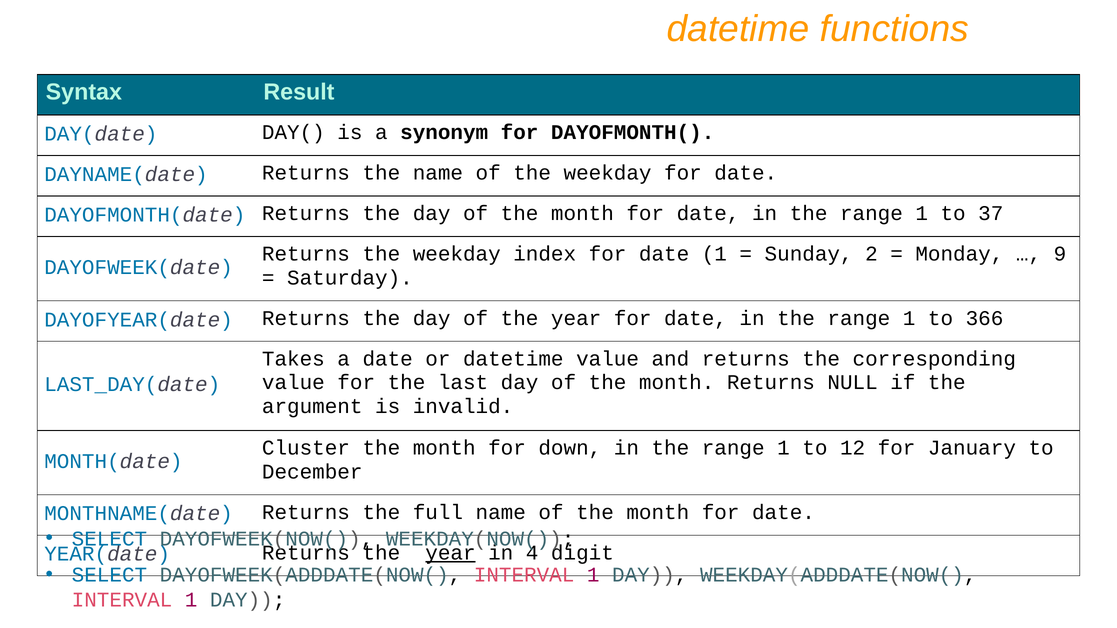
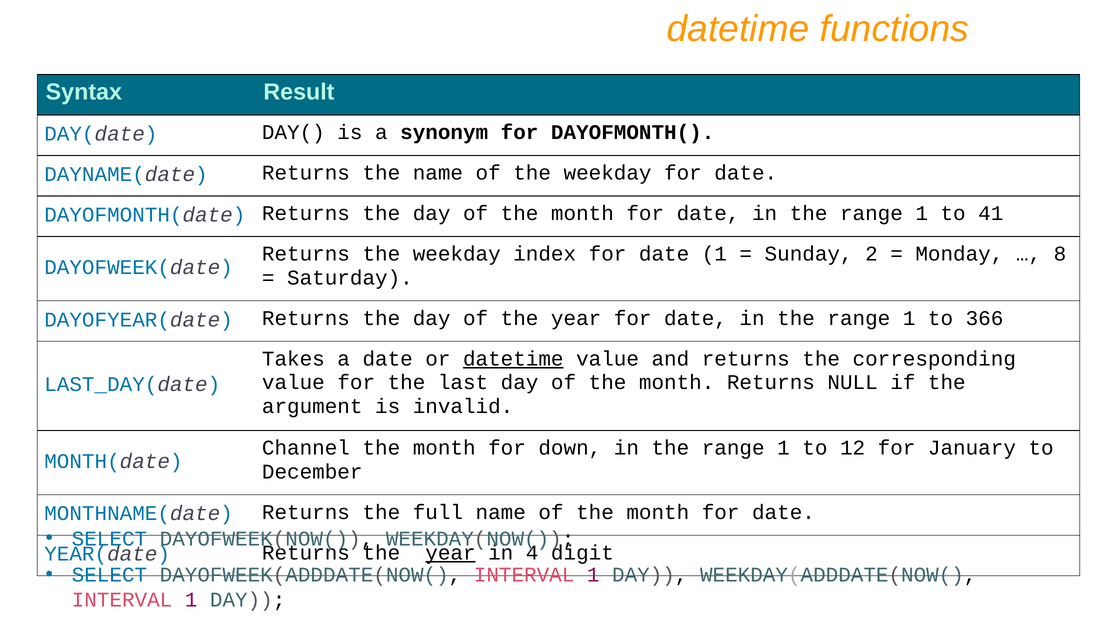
37: 37 -> 41 (991, 214)
9: 9 -> 8 (1060, 254)
datetime underline: none -> present (513, 359)
Cluster: Cluster -> Channel (306, 448)
